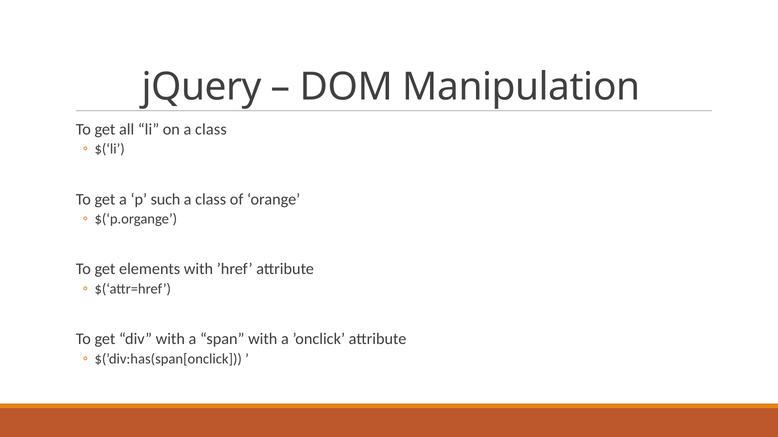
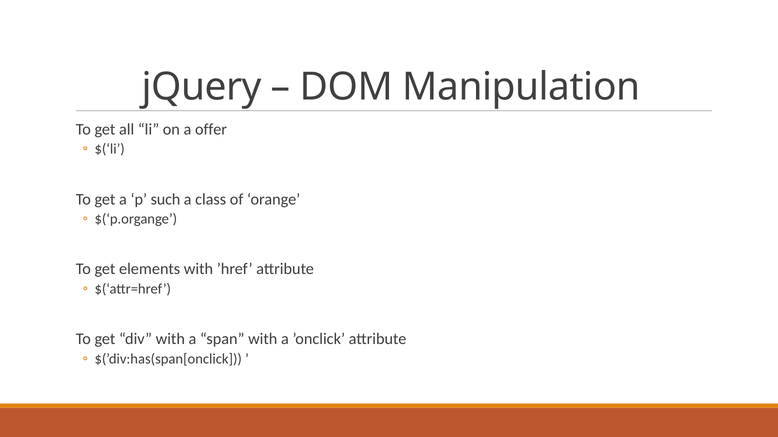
on a class: class -> offer (211, 129)
